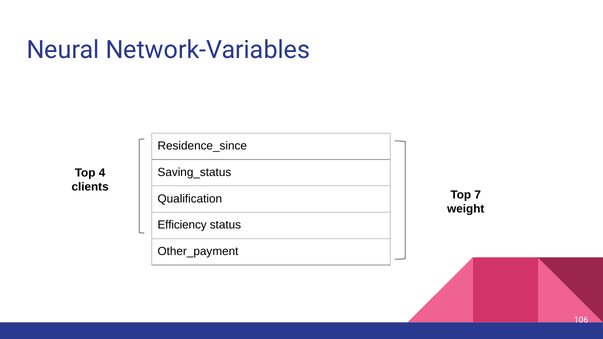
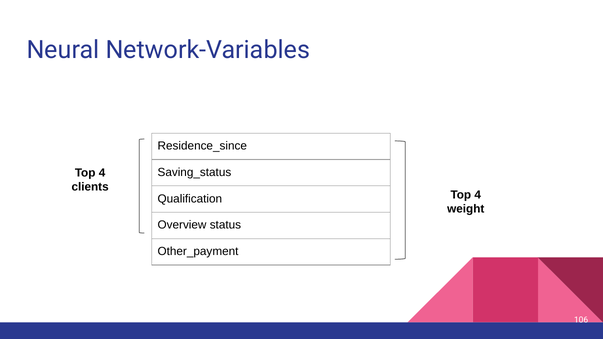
7: 7 -> 4 (478, 195)
Efficiency: Efficiency -> Overview (182, 225)
